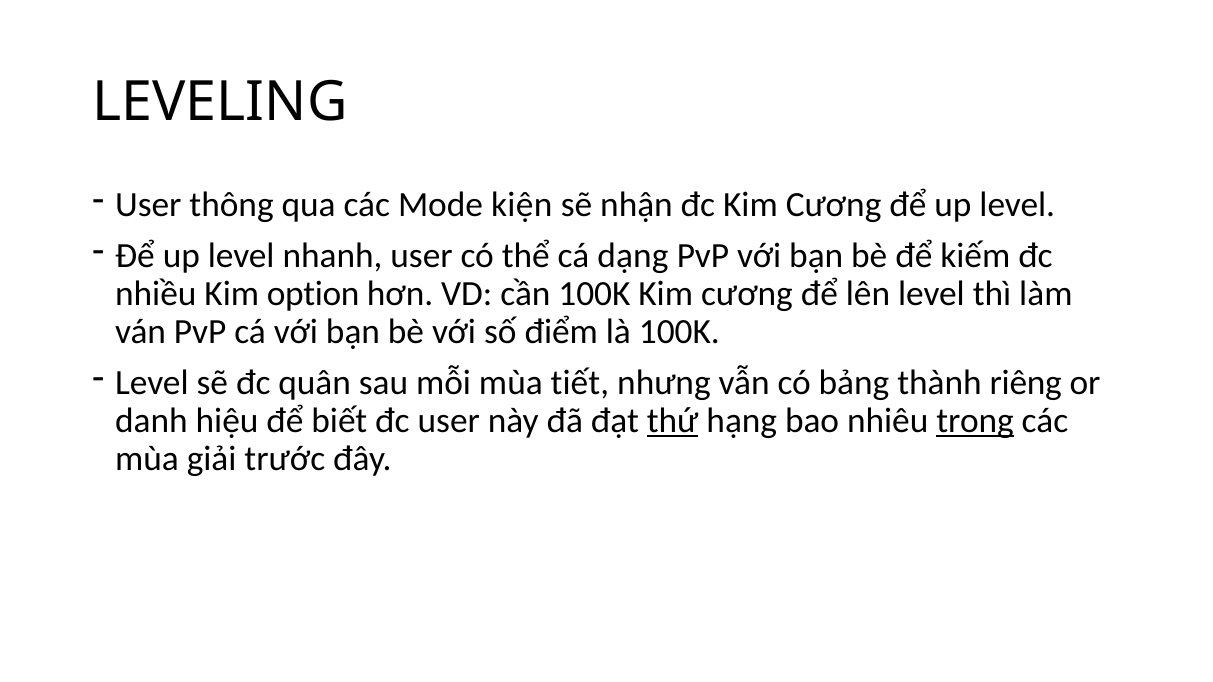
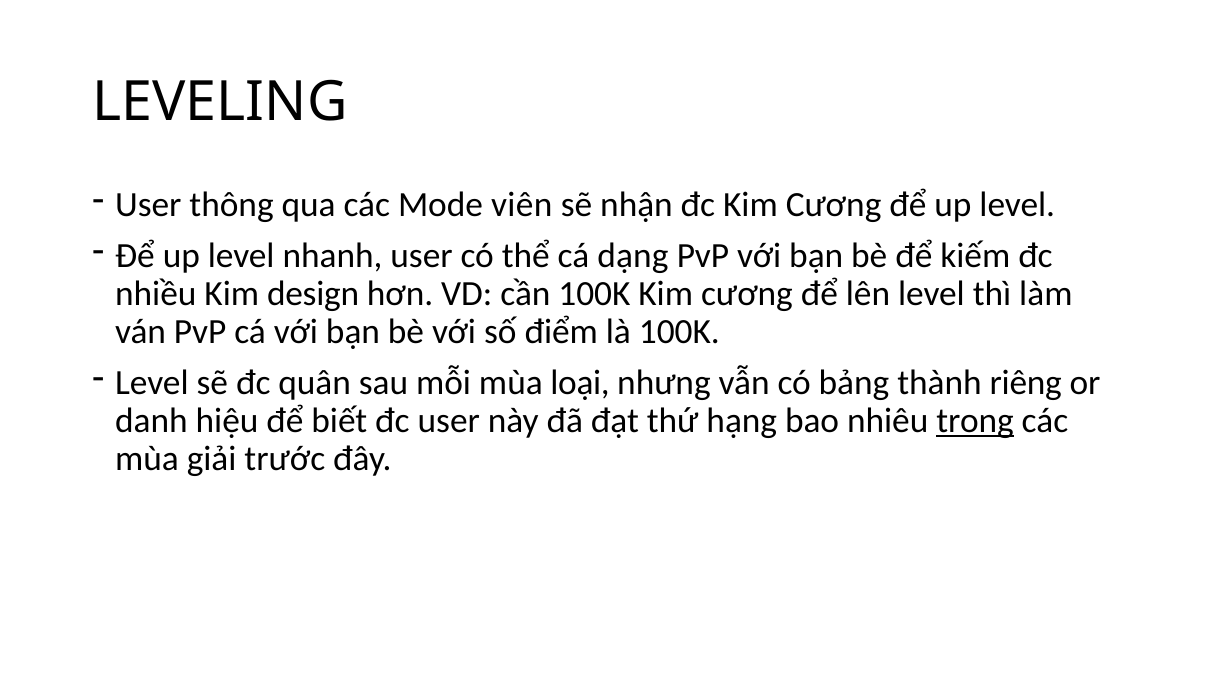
kiện: kiện -> viên (522, 205)
option: option -> design (313, 294)
tiết: tiết -> loại (580, 383)
thứ underline: present -> none (673, 421)
